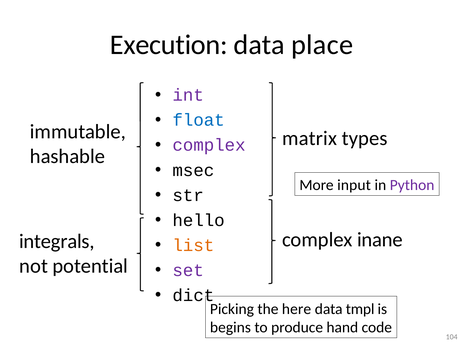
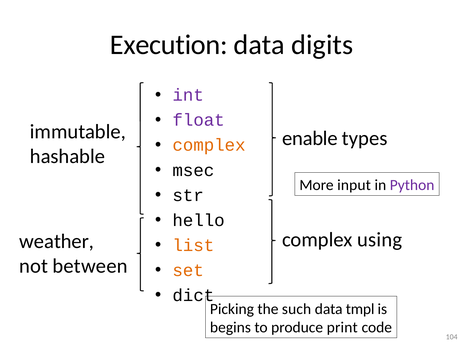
place: place -> digits (322, 45)
float colour: blue -> purple (199, 120)
matrix: matrix -> enable (310, 138)
complex colour: purple -> orange (209, 145)
inane: inane -> using (380, 240)
integrals: integrals -> weather (57, 241)
potential: potential -> between (90, 266)
set colour: purple -> orange (188, 270)
here: here -> such (297, 309)
hand: hand -> print (342, 327)
